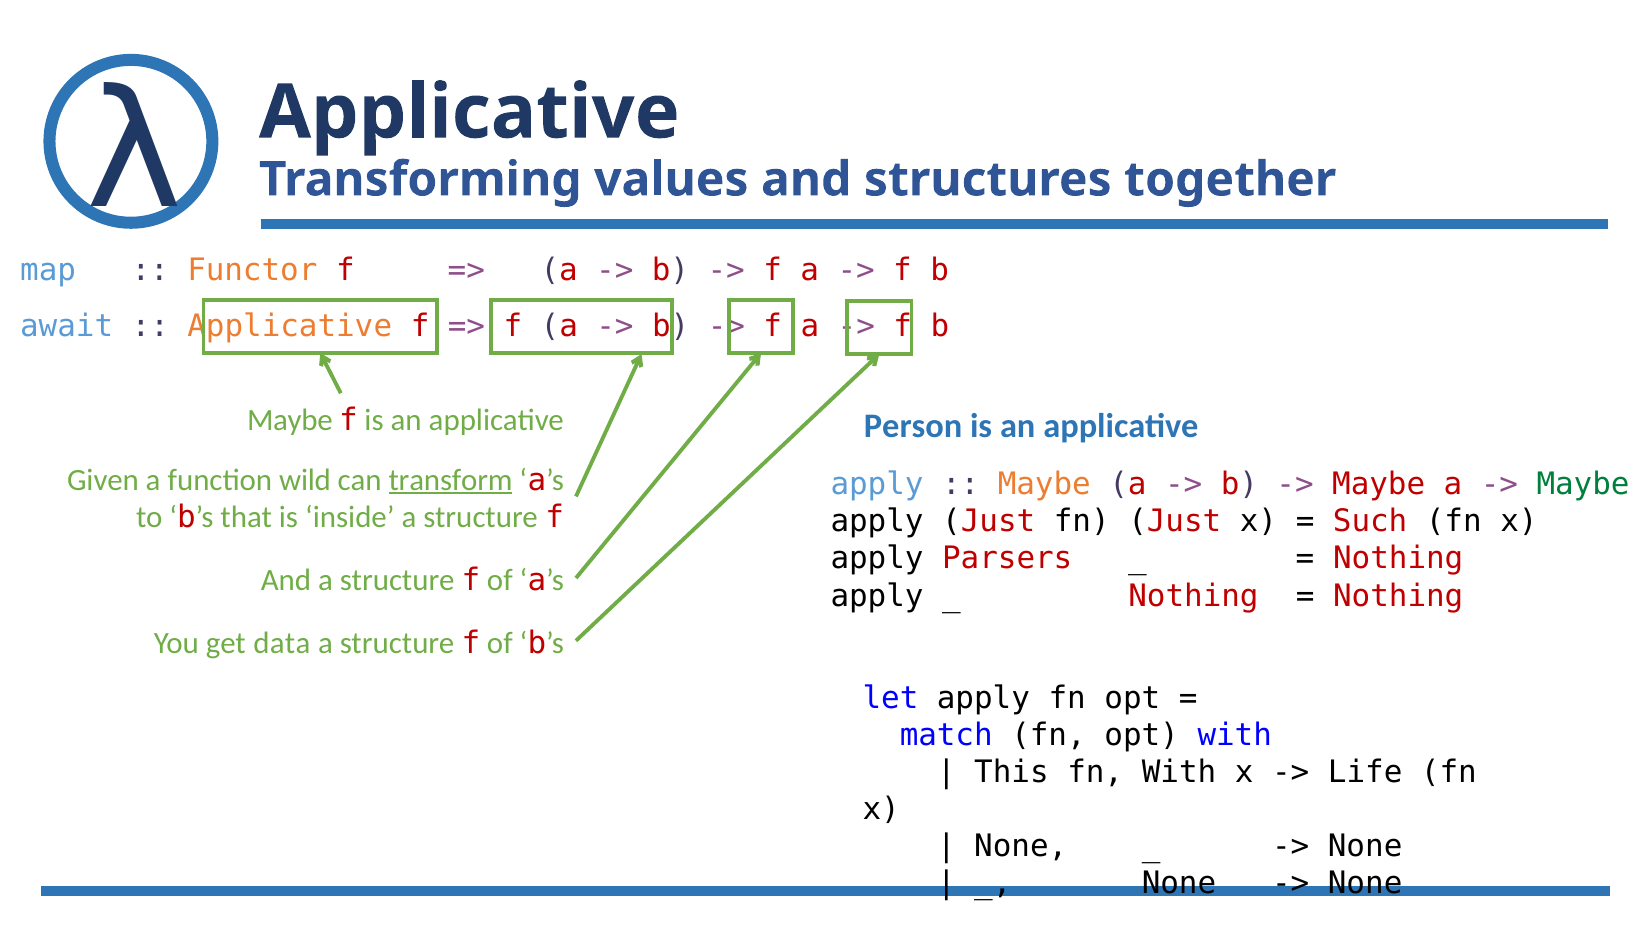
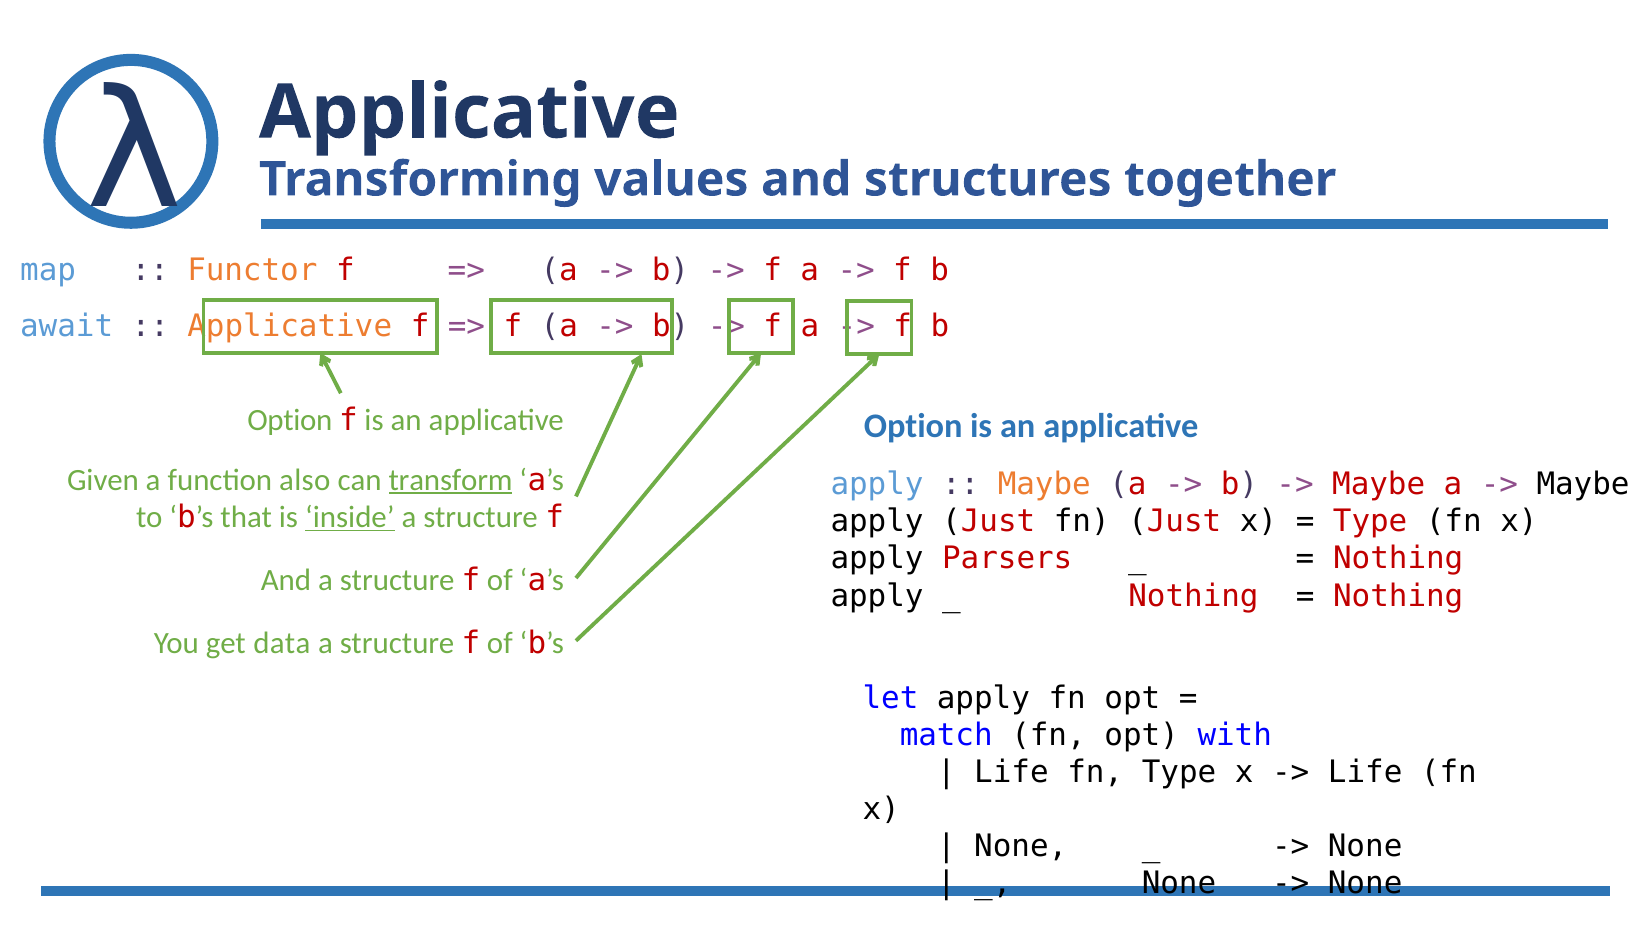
Maybe: Maybe -> Option (290, 420)
Person: Person -> Option (913, 426)
wild: wild -> also (305, 480)
Maybe colour: green -> black (1583, 485)
inside underline: none -> present (350, 517)
Such: Such -> Type (1370, 522)
This: This -> Life (1011, 772)
fn With: With -> Type (1179, 772)
